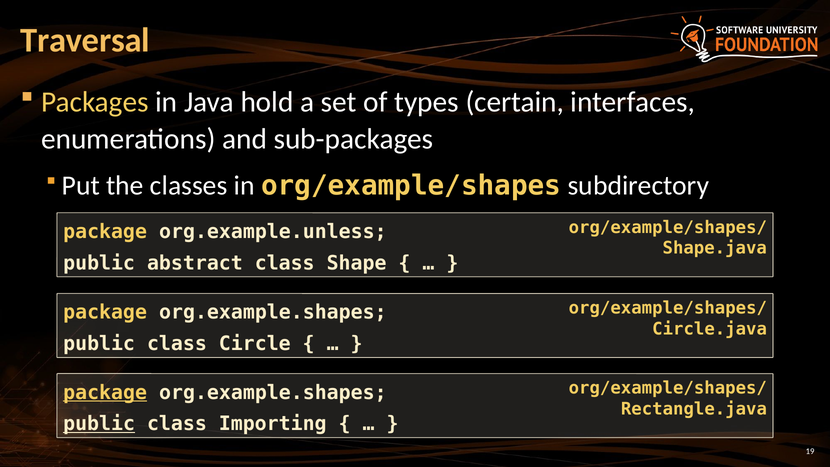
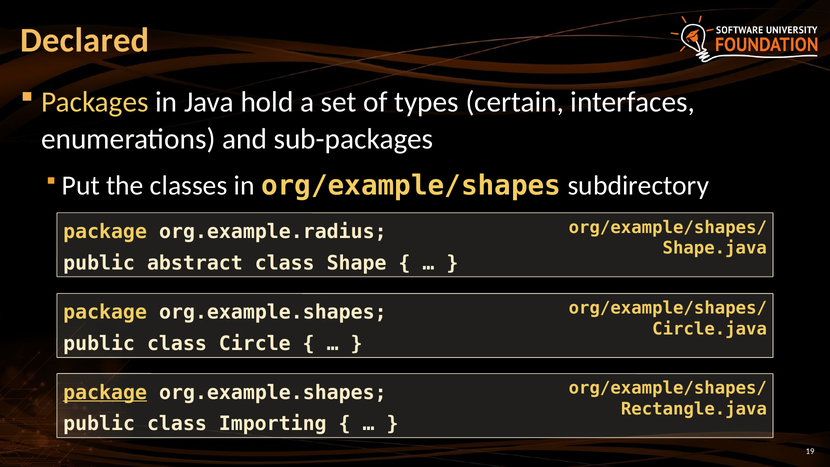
Traversal: Traversal -> Declared (85, 40)
org.example.unless: org.example.unless -> org.example.radius (273, 232)
public underline: present -> none (99, 424)
